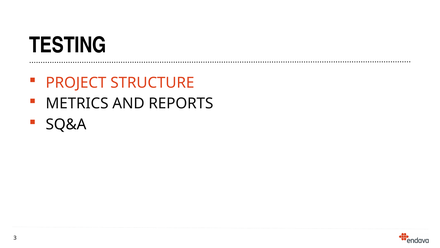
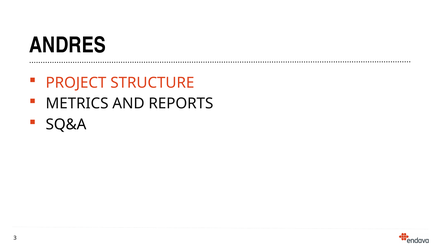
TESTING: TESTING -> ANDRES (68, 45)
